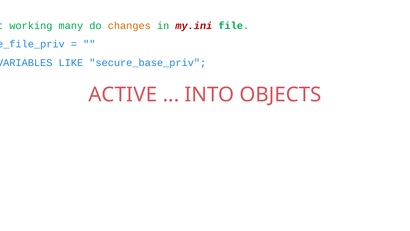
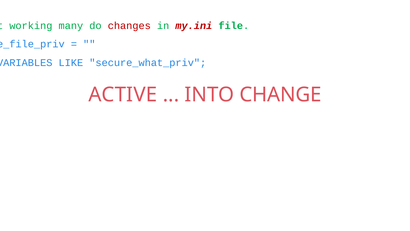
changes colour: orange -> red (129, 26)
secure_base_priv: secure_base_priv -> secure_what_priv (148, 63)
OBJECTS: OBJECTS -> CHANGE (280, 95)
